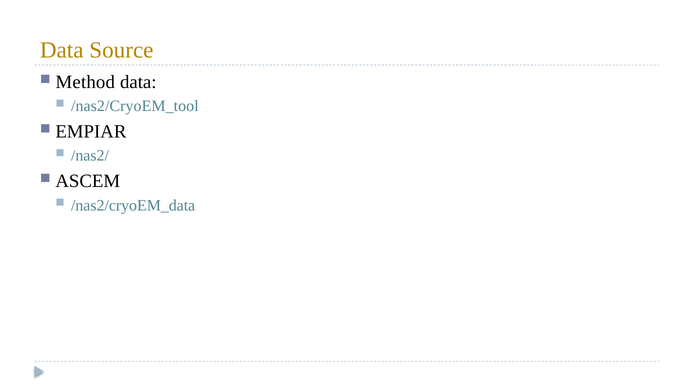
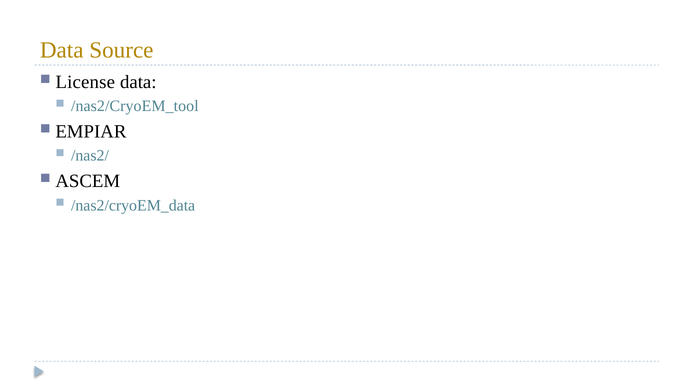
Method: Method -> License (85, 82)
